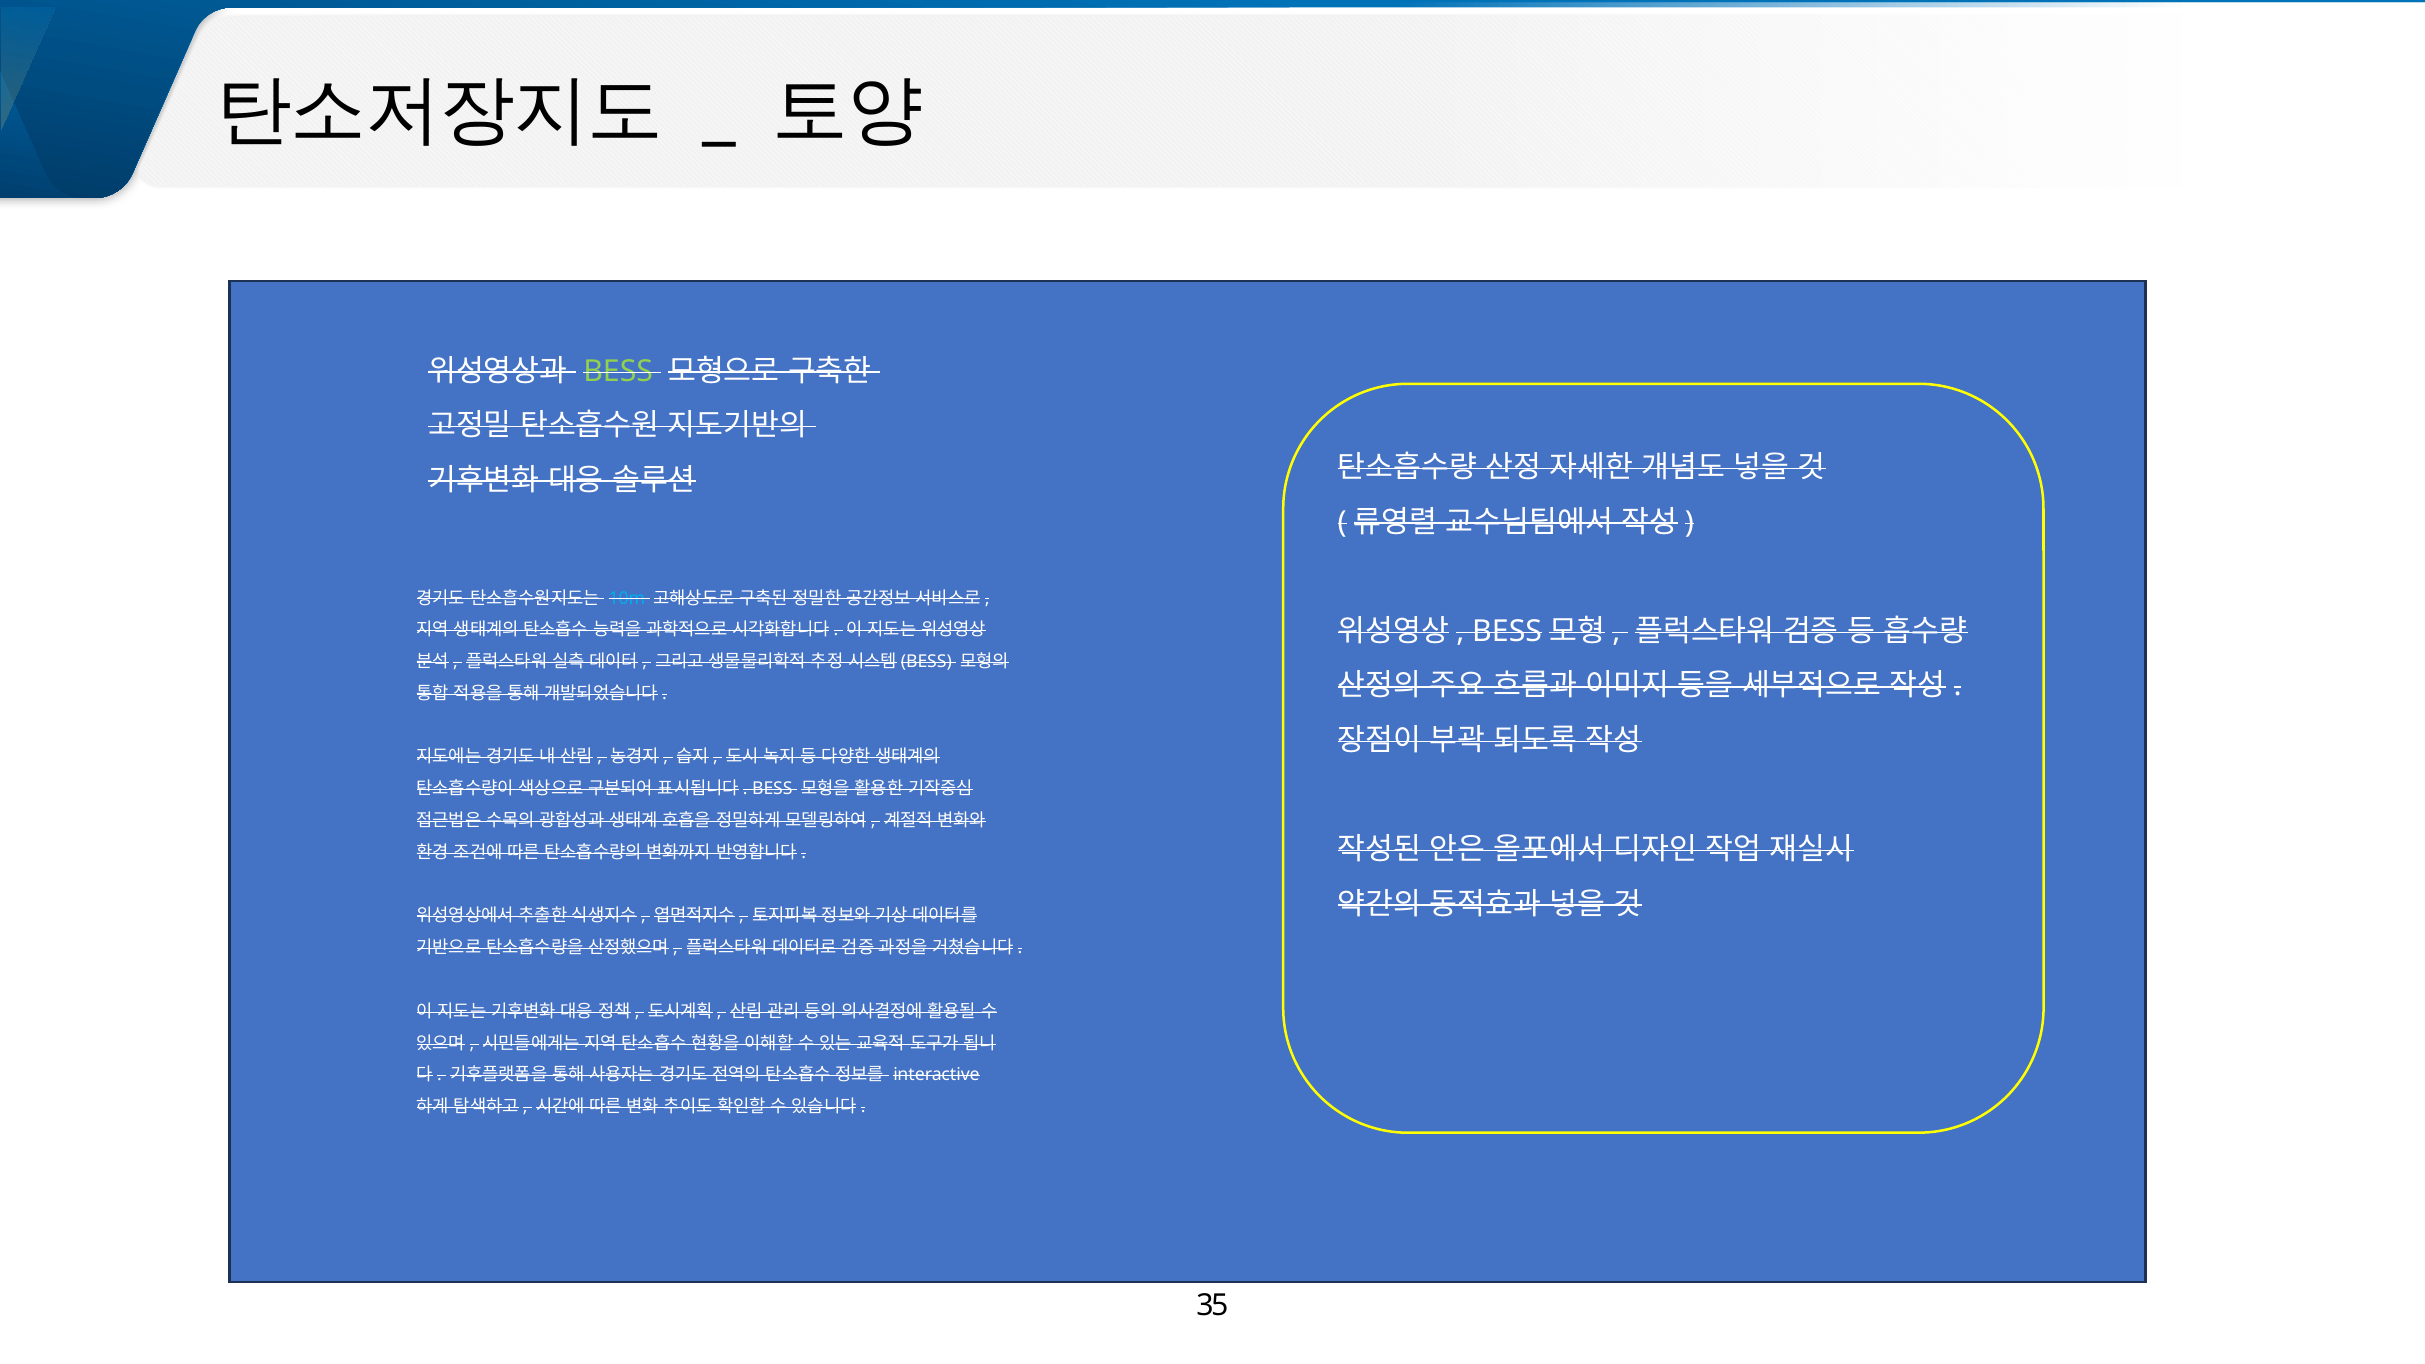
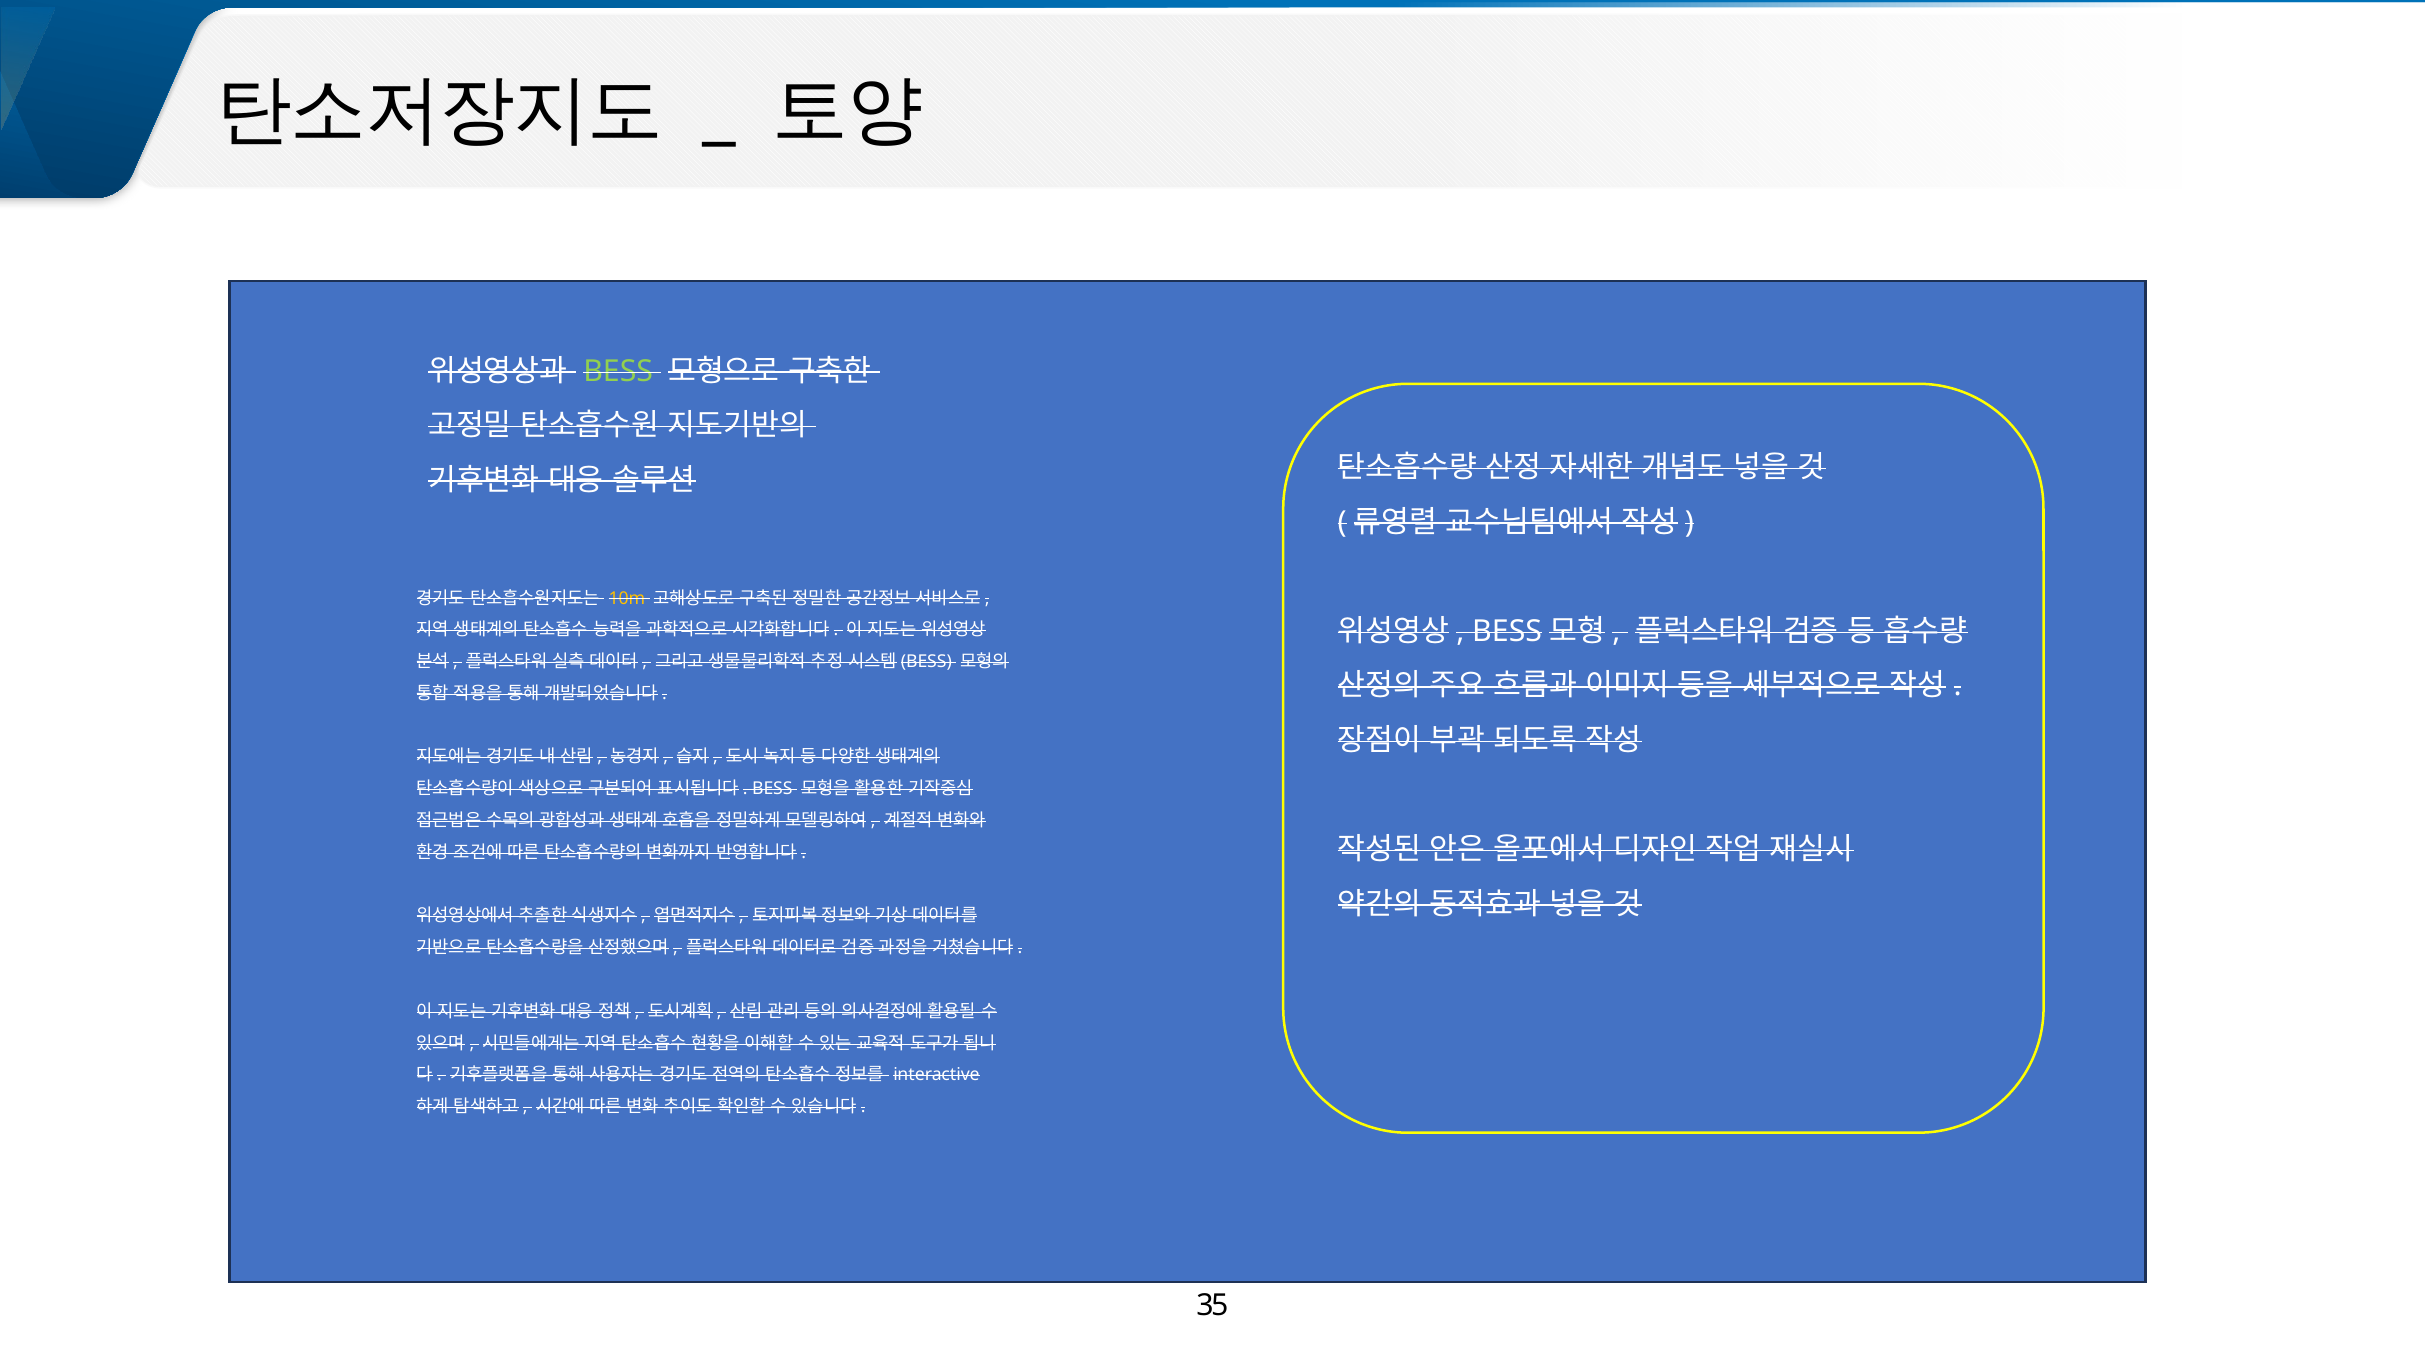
10m colour: light blue -> yellow (627, 598)
